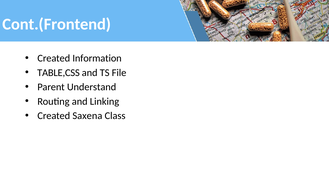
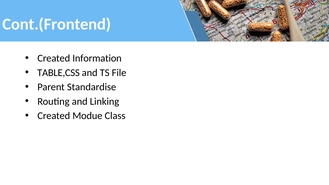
Understand: Understand -> Standardise (92, 87)
Saxena: Saxena -> Modue (87, 116)
